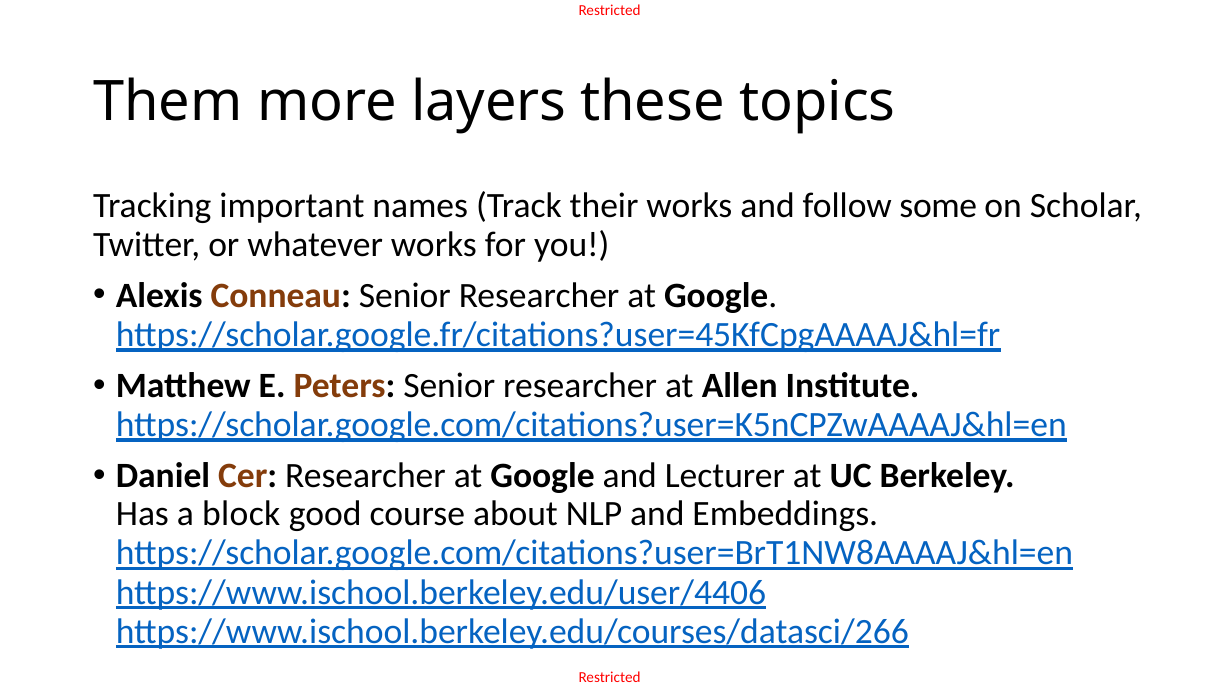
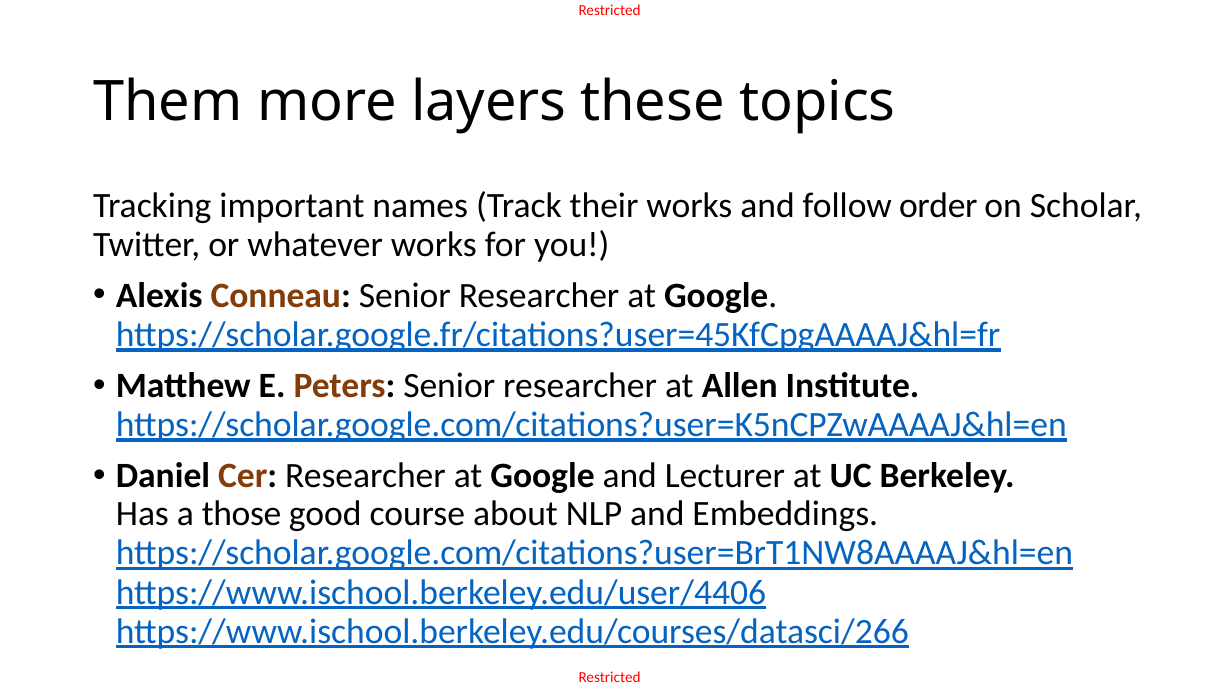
some: some -> order (938, 206)
block: block -> those (242, 514)
